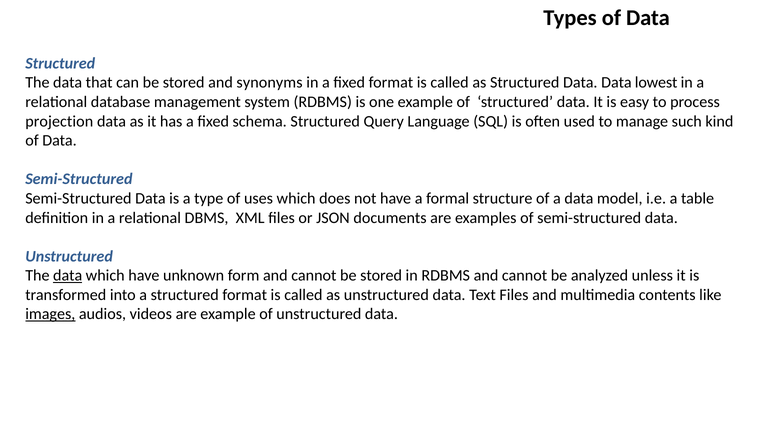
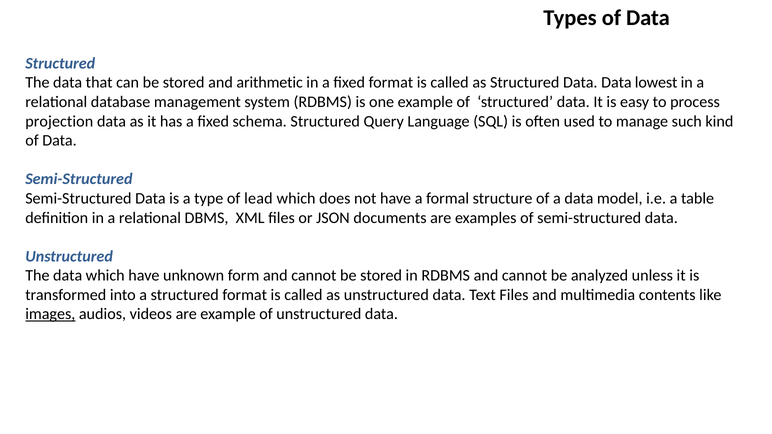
synonyms: synonyms -> arithmetic (270, 83)
uses: uses -> lead (258, 199)
data underline: present -> none (68, 276)
